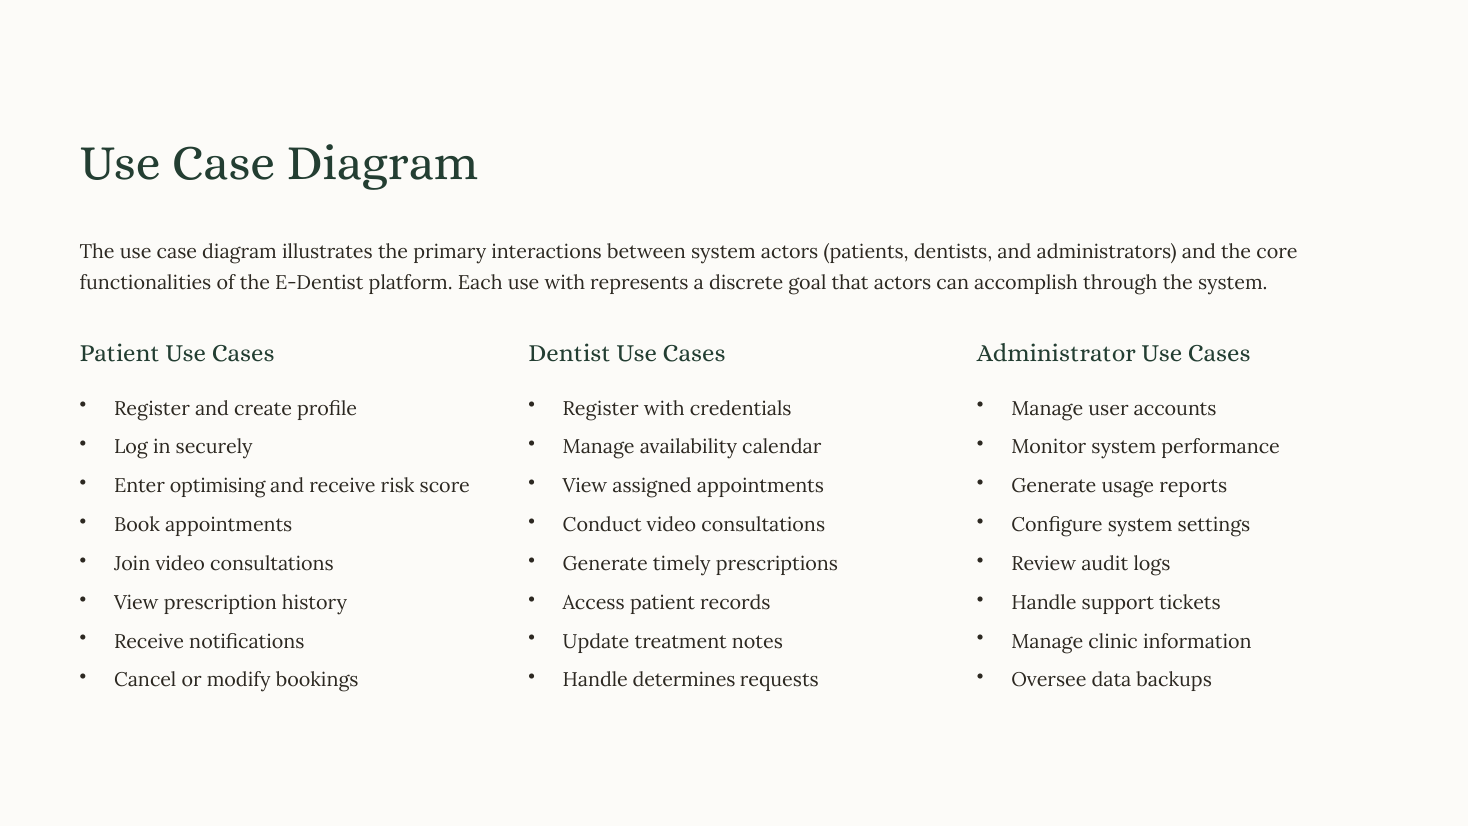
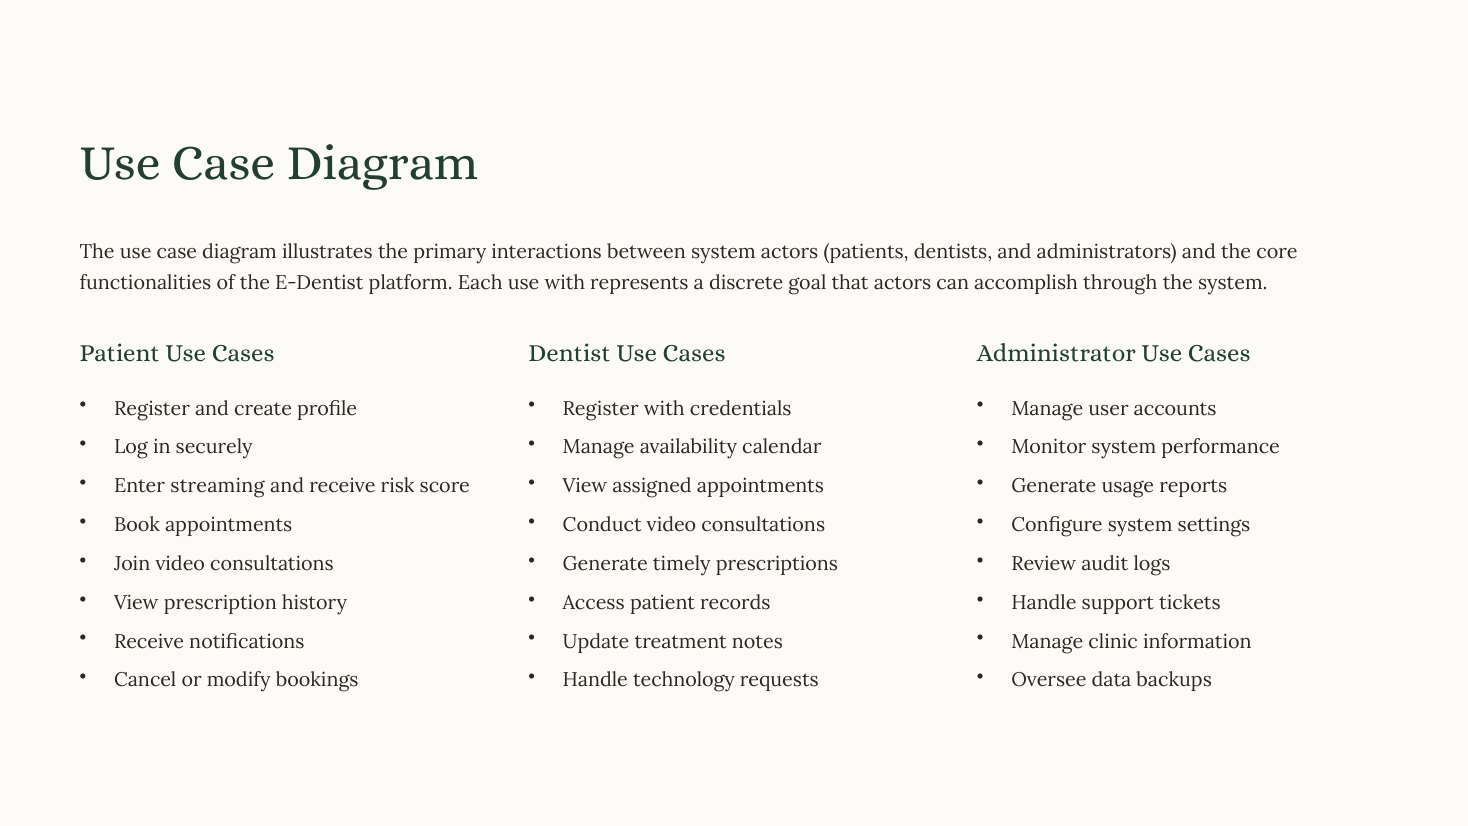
optimising: optimising -> streaming (217, 486)
determines: determines -> technology (684, 680)
